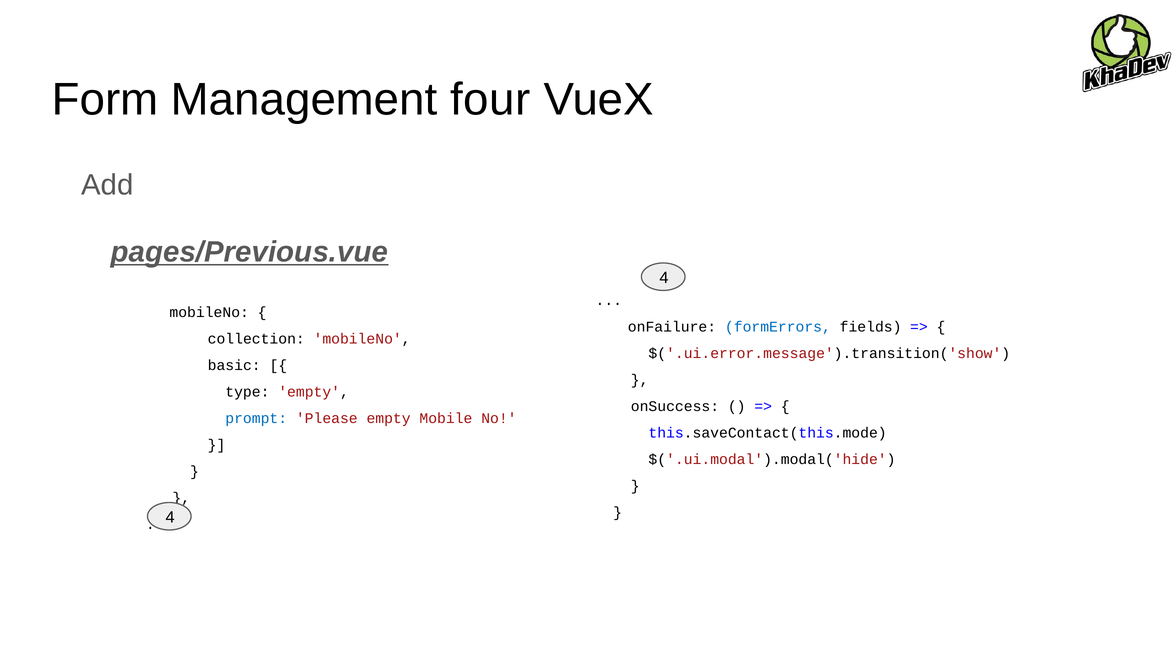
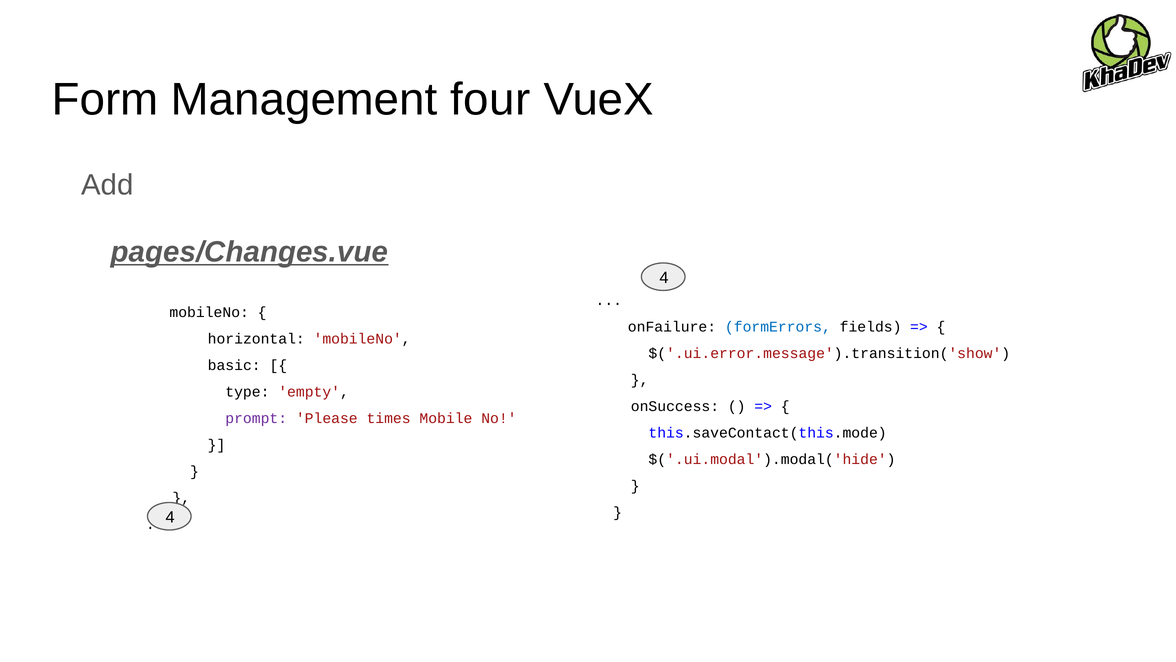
pages/Previous.vue: pages/Previous.vue -> pages/Changes.vue (249, 252)
collection: collection -> horizontal (256, 339)
prompt colour: blue -> purple (256, 418)
Please empty: empty -> times (389, 418)
